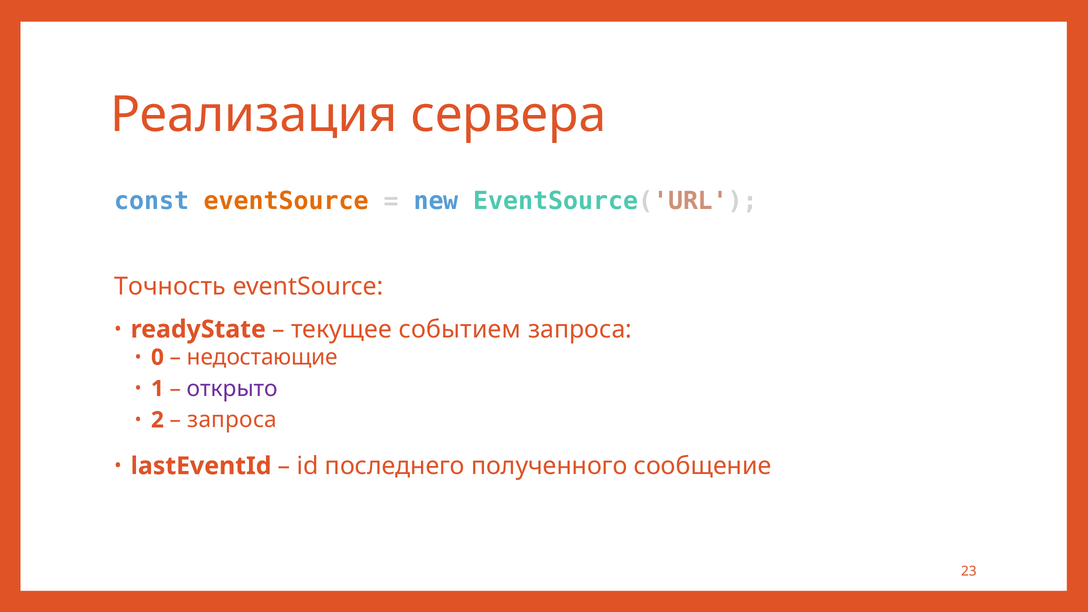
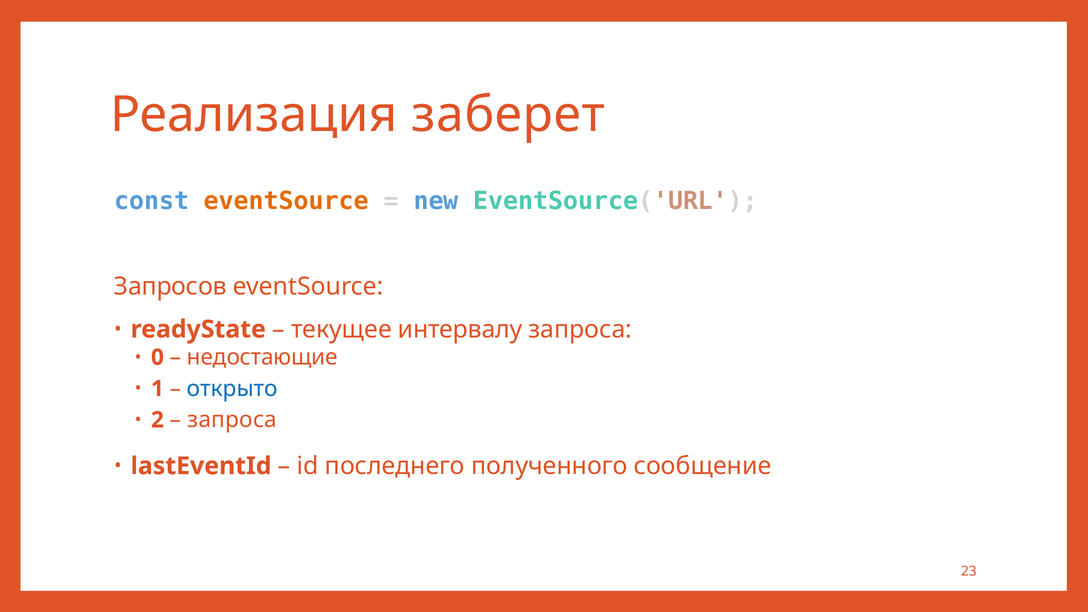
сервера: сервера -> заберет (508, 115)
Точность: Точность -> Запросов (170, 287)
событием: событием -> интервалу (460, 329)
открыто colour: purple -> blue (232, 389)
